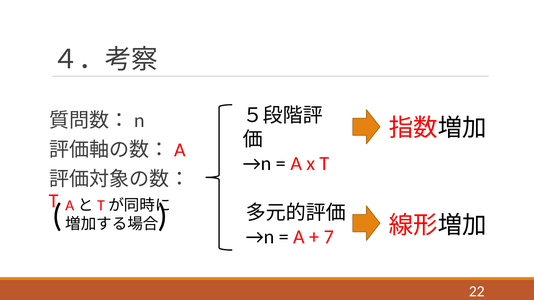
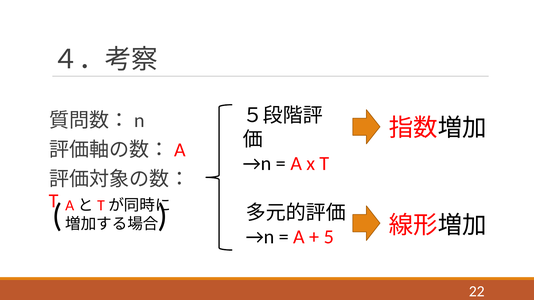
7: 7 -> 5 (329, 237)
